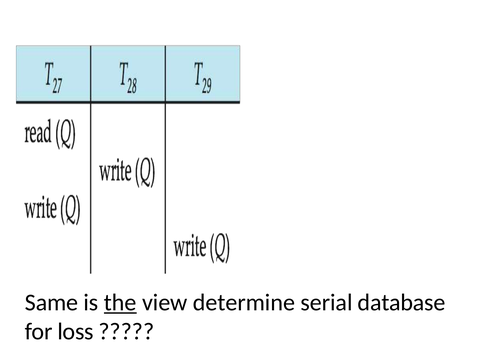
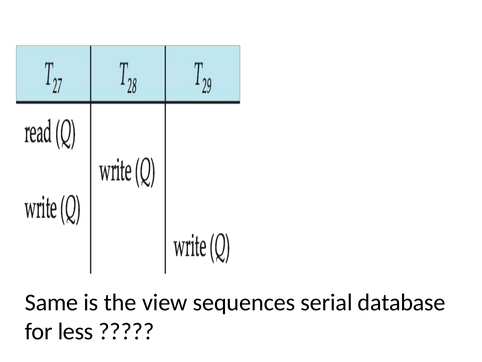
the underline: present -> none (120, 302)
determine: determine -> sequences (244, 302)
loss: loss -> less (76, 331)
